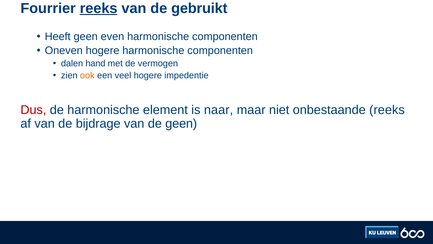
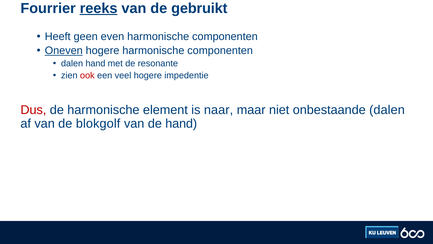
Oneven underline: none -> present (64, 51)
vermogen: vermogen -> resonante (158, 64)
ook colour: orange -> red (87, 76)
onbestaande reeks: reeks -> dalen (387, 110)
bijdrage: bijdrage -> blokgolf (98, 124)
de geen: geen -> hand (181, 124)
